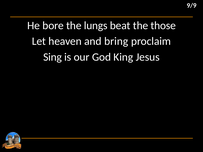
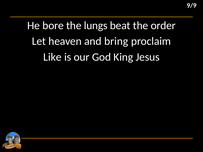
those: those -> order (163, 26)
Sing: Sing -> Like (52, 57)
